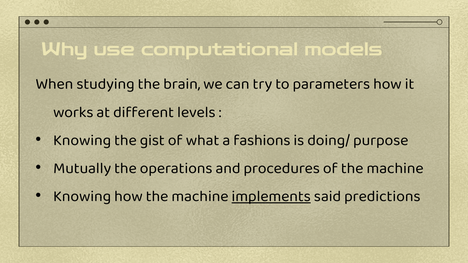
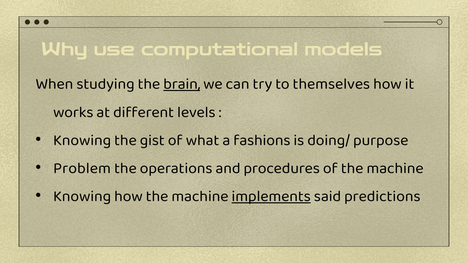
brain underline: none -> present (182, 84)
parameters: parameters -> themselves (331, 84)
Mutually: Mutually -> Problem (82, 168)
